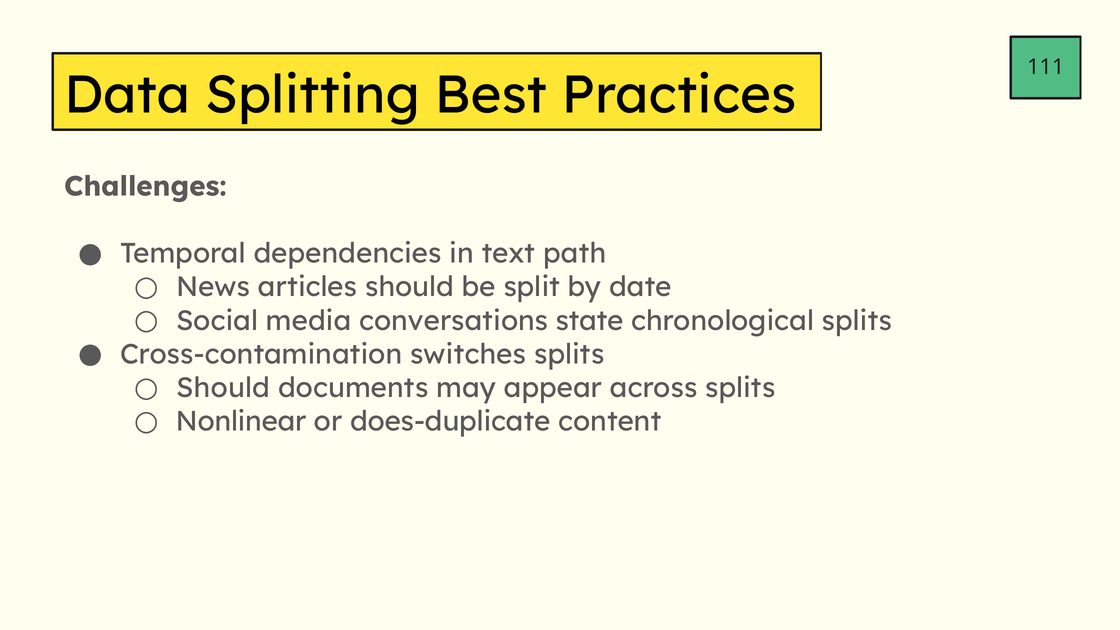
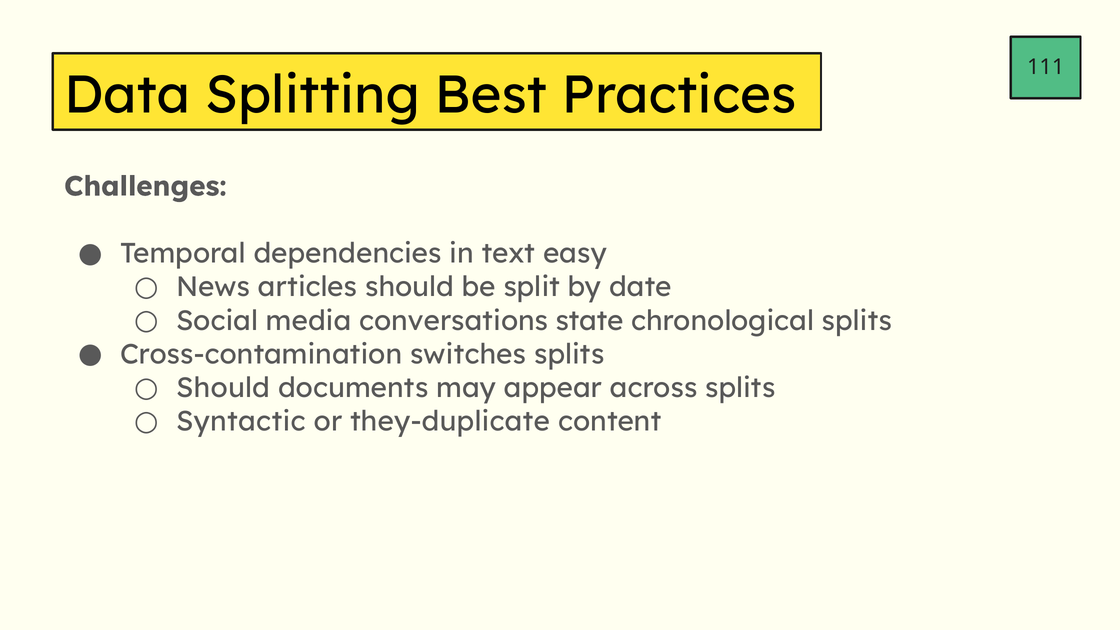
path: path -> easy (575, 254)
Nonlinear: Nonlinear -> Syntactic (241, 422)
does-duplicate: does-duplicate -> they-duplicate (450, 422)
